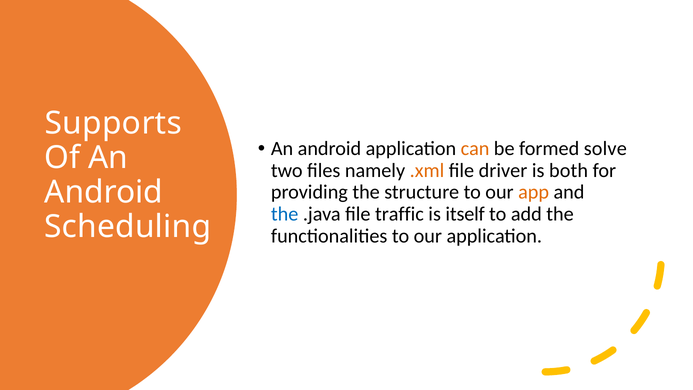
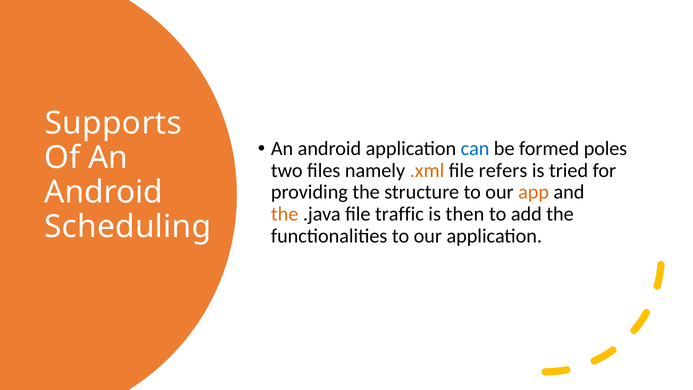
can colour: orange -> blue (475, 149)
solve: solve -> poles (605, 149)
driver: driver -> refers (503, 170)
both: both -> tried (569, 170)
the colour: blue -> orange (285, 214)
itself: itself -> then (465, 214)
